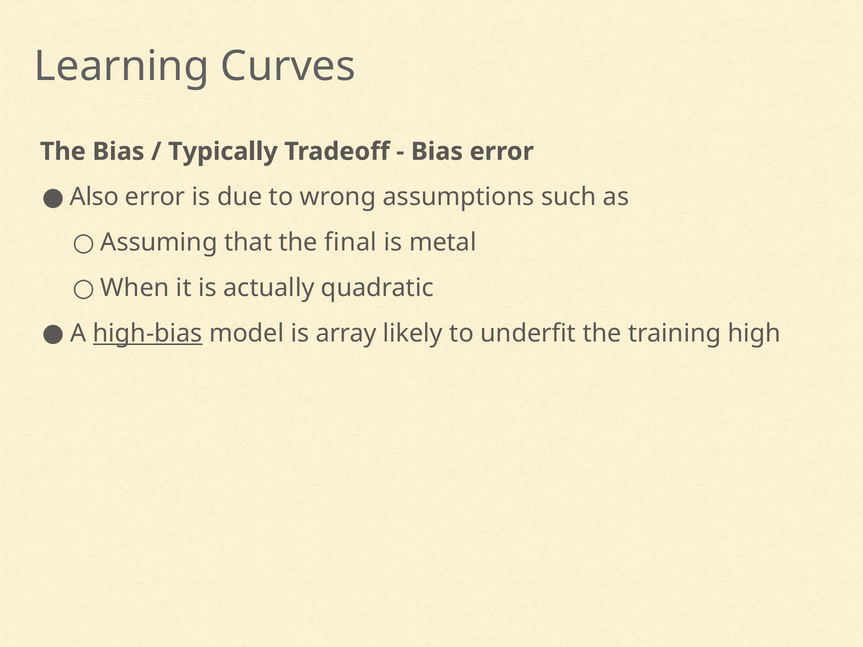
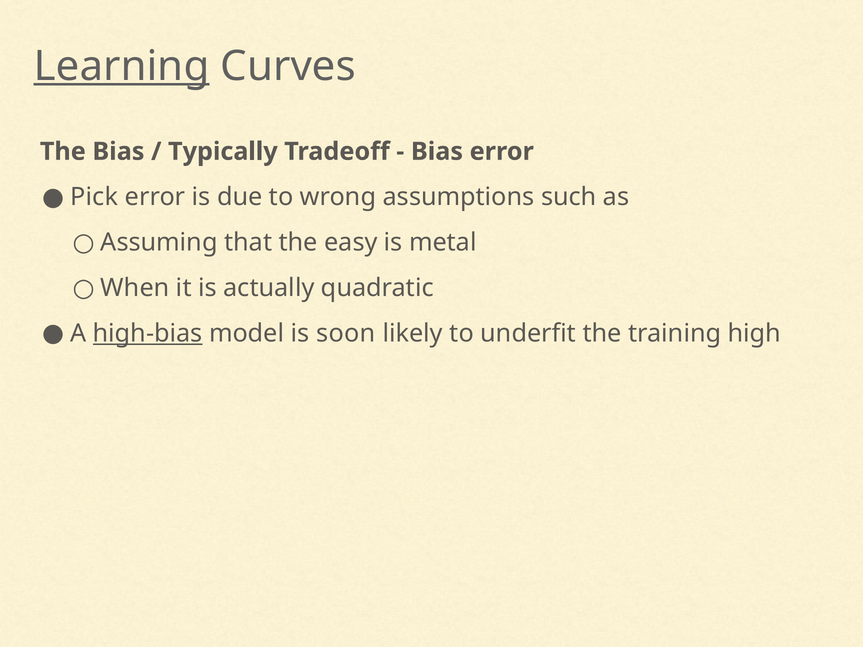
Learning underline: none -> present (122, 66)
Also: Also -> Pick (94, 197)
final: final -> easy (351, 243)
array: array -> soon (346, 334)
